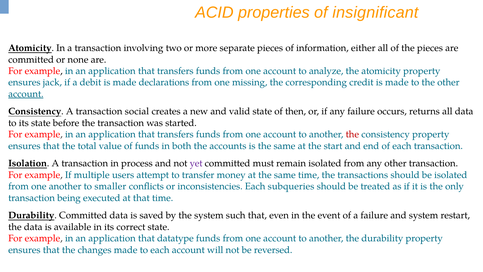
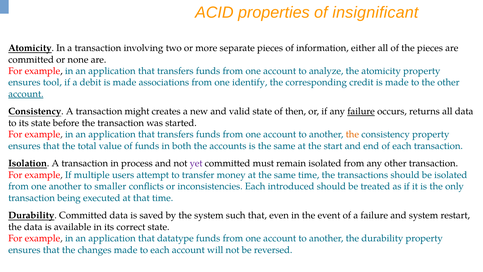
jack: jack -> tool (52, 82)
declarations: declarations -> associations (164, 82)
missing: missing -> identify (250, 82)
social: social -> might (137, 111)
failure underline: none -> present (361, 111)
the colour: red -> orange (352, 134)
subqueries: subqueries -> introduced (291, 186)
